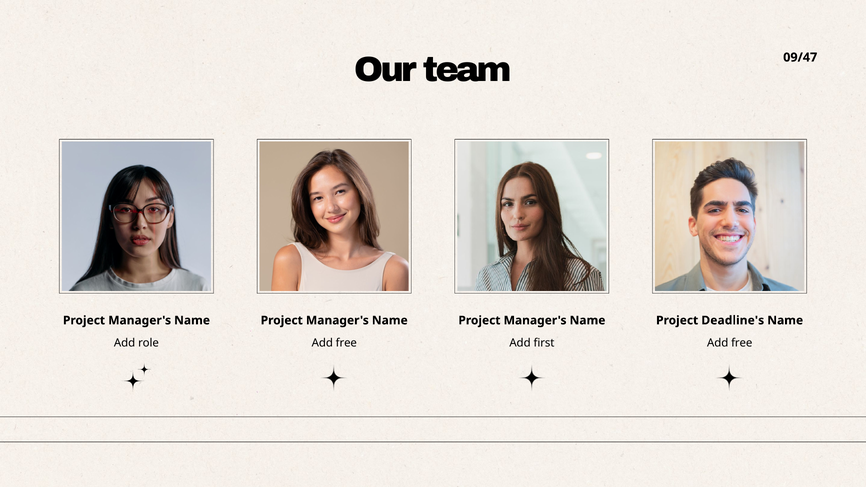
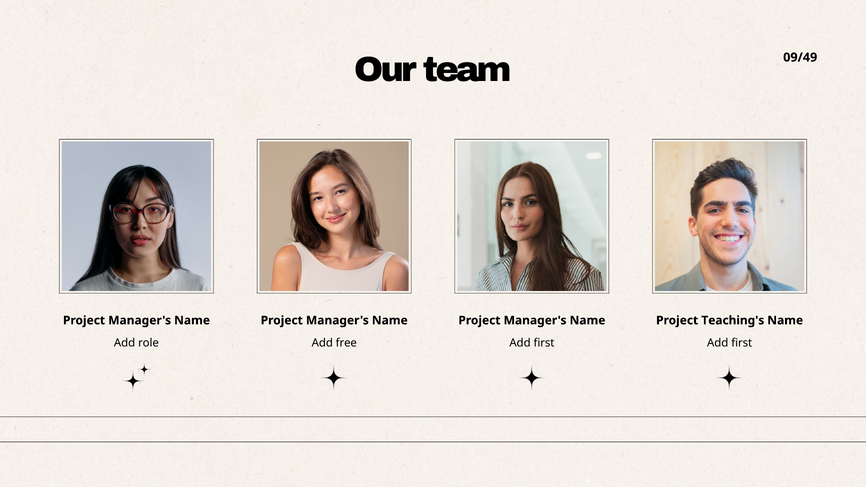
09/47: 09/47 -> 09/49 (800, 57)
Deadline's: Deadline's -> Teaching's (733, 320)
free: free -> first (742, 343)
